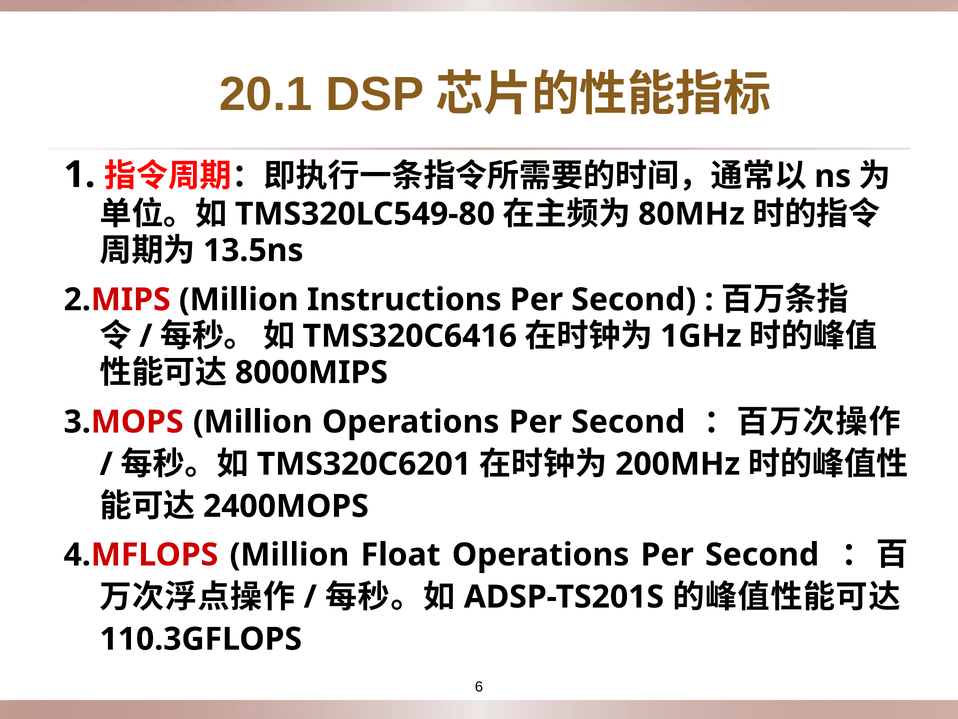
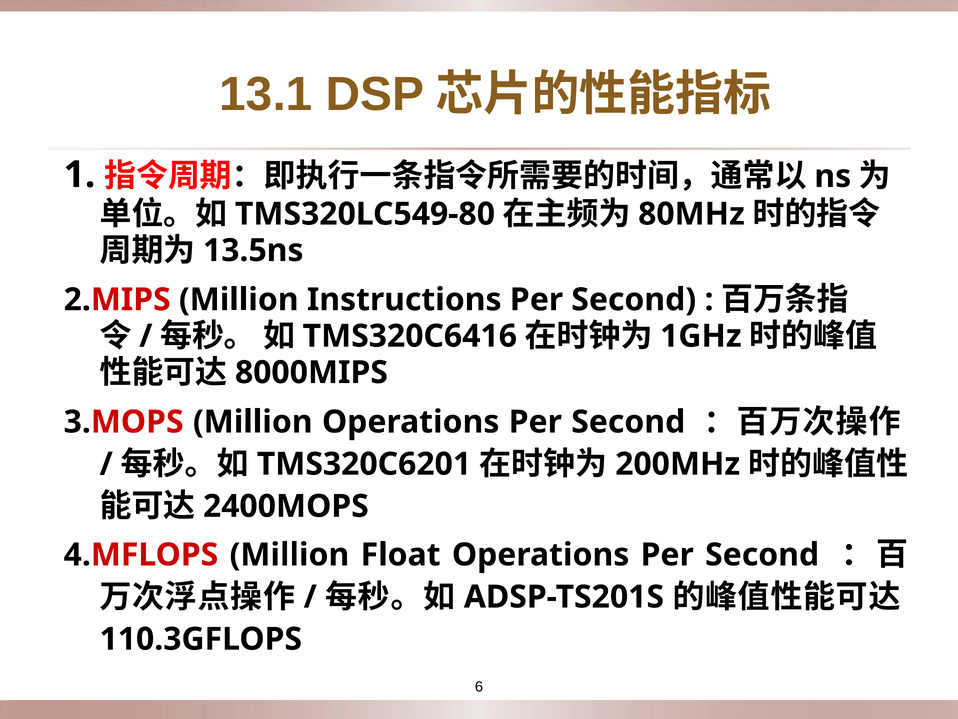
20.1: 20.1 -> 13.1 (266, 95)
